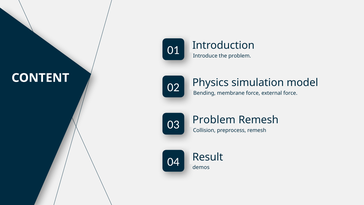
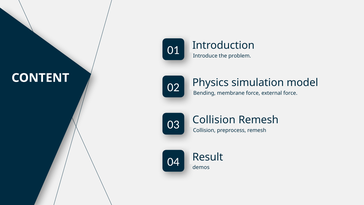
Problem: Problem -> Collision (214, 120)
